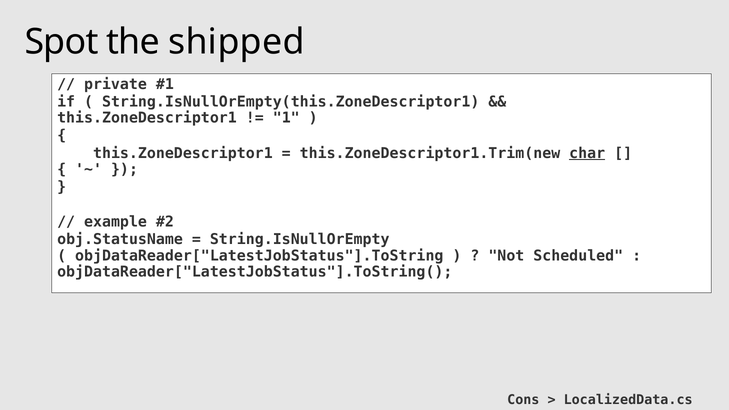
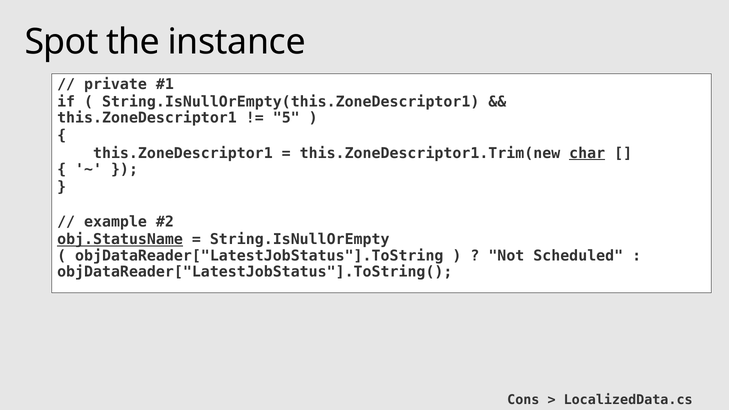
shipped: shipped -> instance (237, 42)
1: 1 -> 5 (286, 118)
obj.StatusName underline: none -> present (120, 240)
